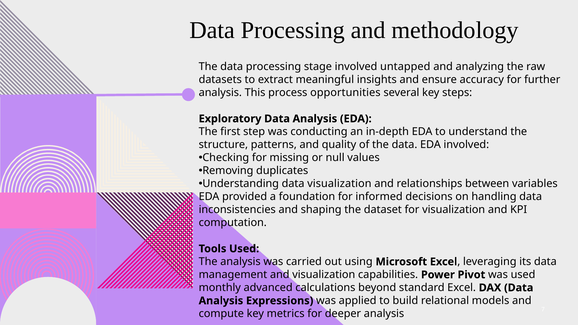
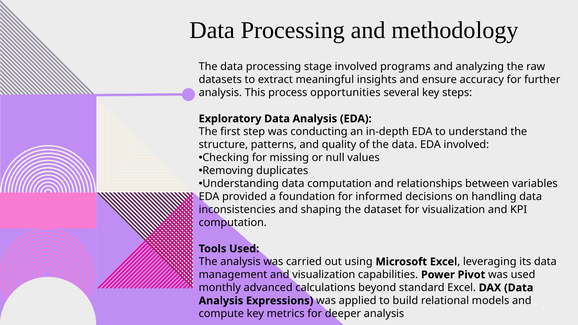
untapped: untapped -> programs (405, 67)
data visualization: visualization -> computation (339, 184)
